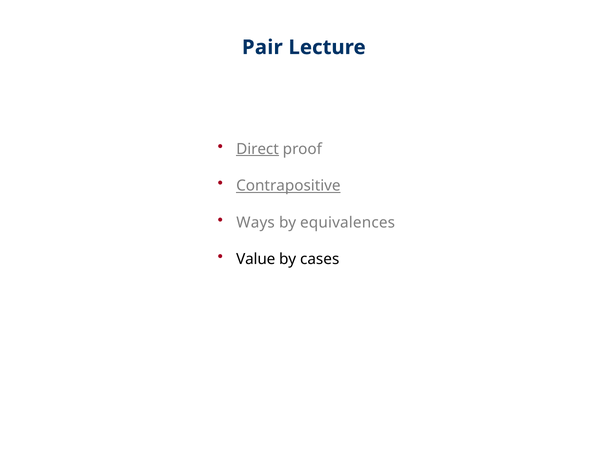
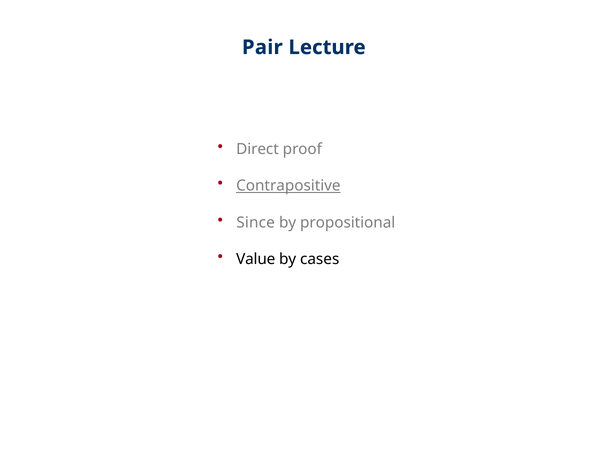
Direct underline: present -> none (257, 149)
Ways: Ways -> Since (256, 223)
equivalences: equivalences -> propositional (348, 223)
